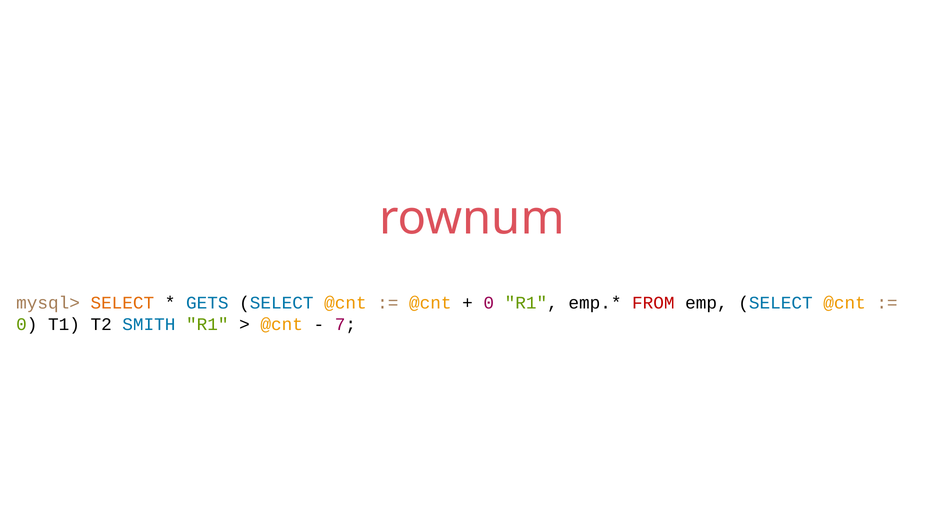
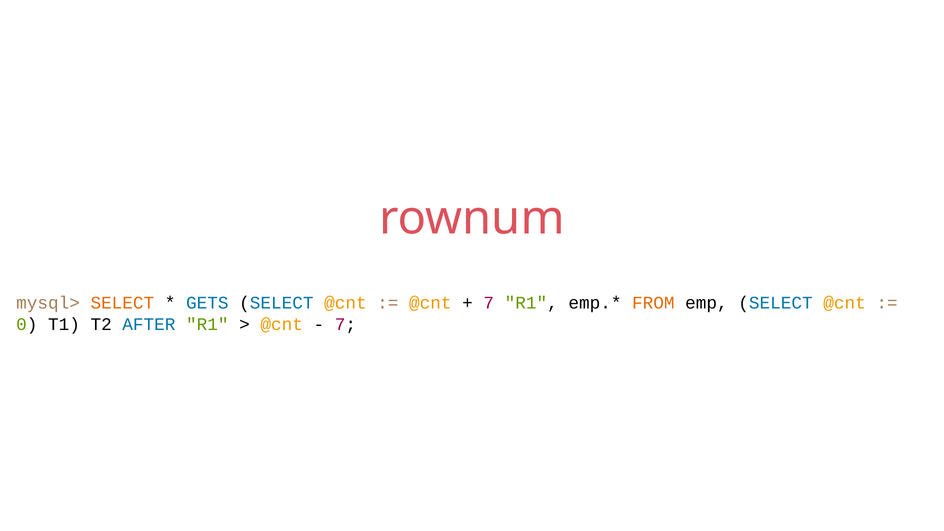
0: 0 -> 7 (489, 303)
FROM colour: red -> orange (653, 303)
SMITH: SMITH -> AFTER (149, 324)
